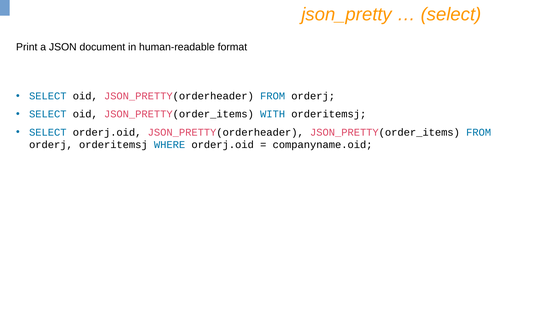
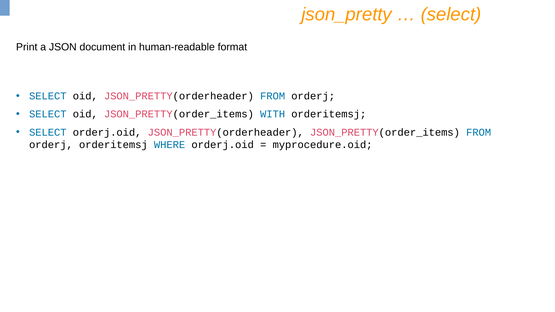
companyname.oid: companyname.oid -> myprocedure.oid (323, 145)
